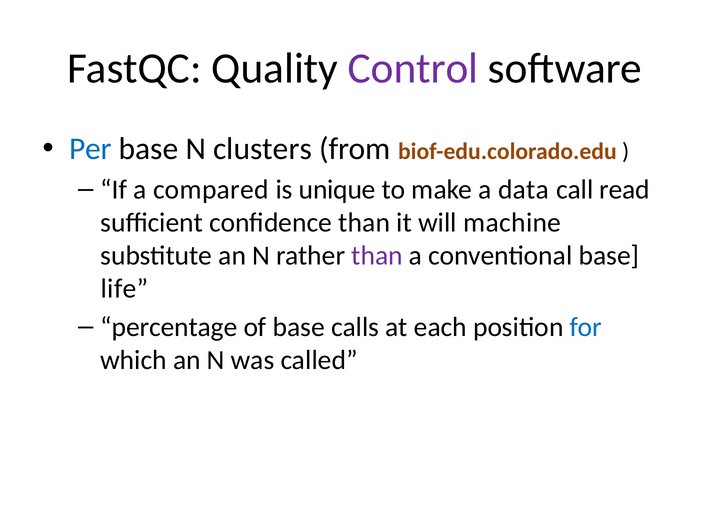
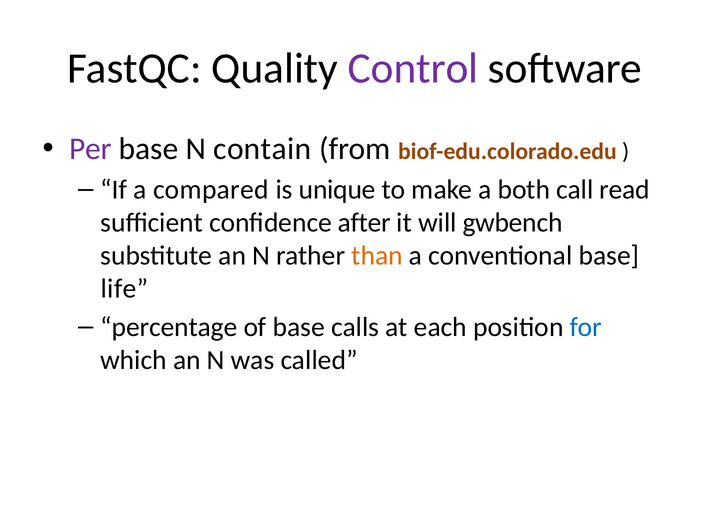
Per colour: blue -> purple (91, 149)
clusters: clusters -> contain (262, 149)
data: data -> both (524, 190)
confidence than: than -> after (364, 223)
machine: machine -> gwbench (513, 223)
than colour: purple -> orange (377, 256)
